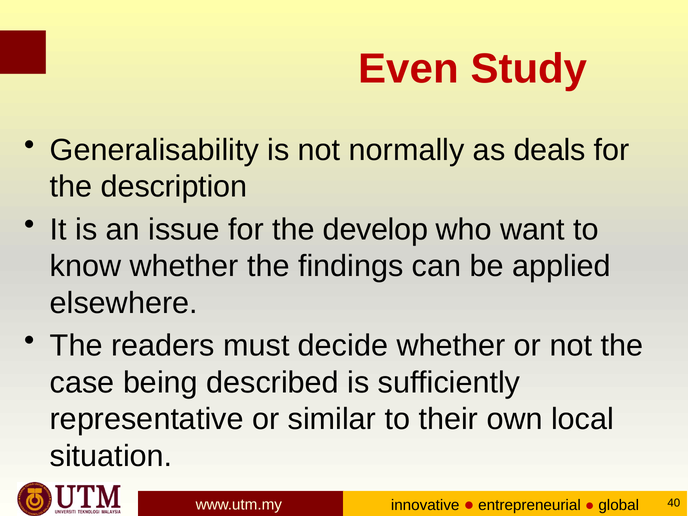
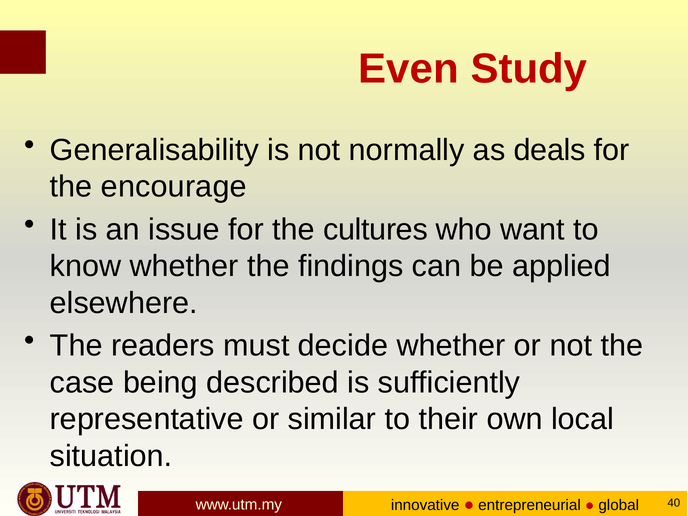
description: description -> encourage (174, 187)
develop: develop -> cultures (375, 230)
